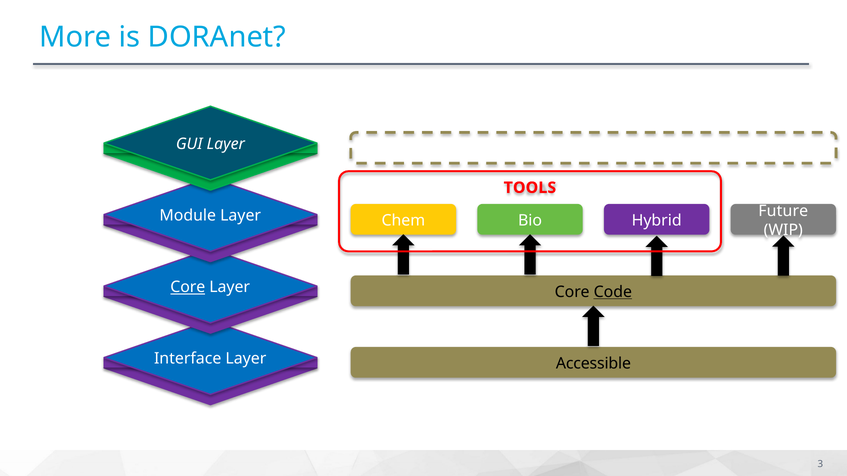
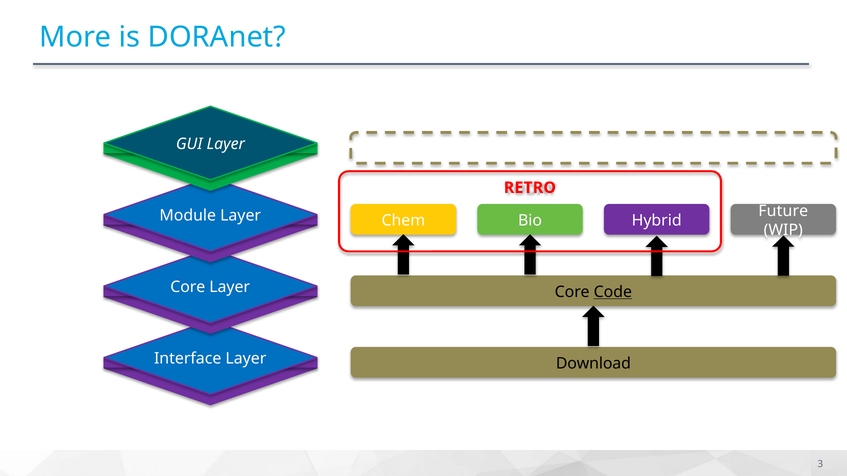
TOOLS: TOOLS -> RETRO (530, 188)
Core underline: present -> none (188, 287)
Accessible: Accessible -> Download (593, 364)
